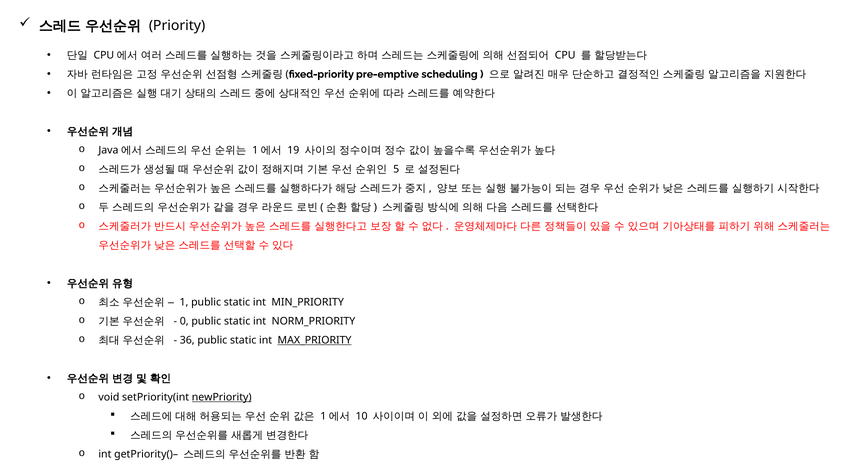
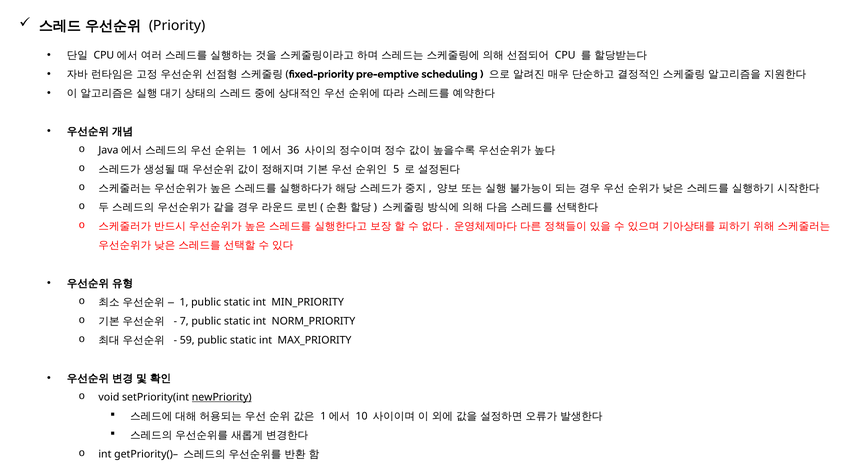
19: 19 -> 36 (293, 150)
0: 0 -> 7 (184, 321)
36: 36 -> 59 (187, 340)
MAX_PRIORITY underline: present -> none (315, 340)
